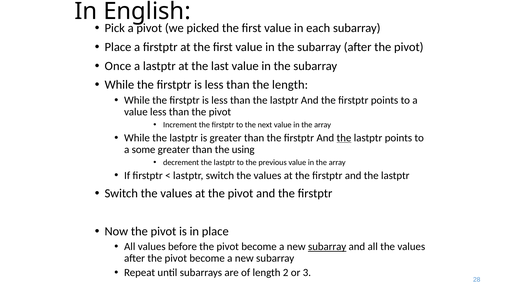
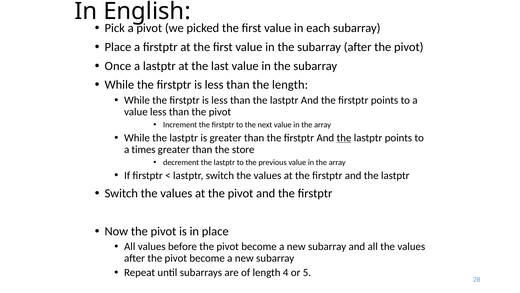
some: some -> times (144, 149)
using: using -> store (243, 149)
subarray underline: present -> none (327, 246)
2: 2 -> 4 (286, 272)
3: 3 -> 5 (307, 272)
